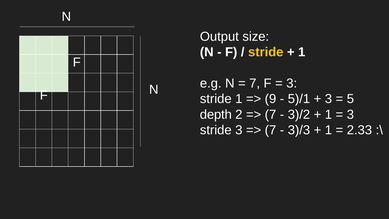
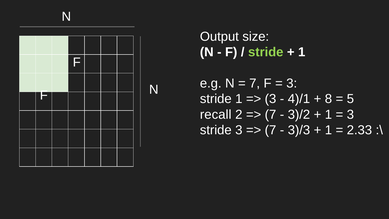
stride colour: yellow -> light green (266, 52)
9: 9 -> 3 (270, 99)
5)/1: 5)/1 -> 4)/1 (299, 99)
3: 3 -> 8 (328, 99)
depth: depth -> recall (216, 114)
